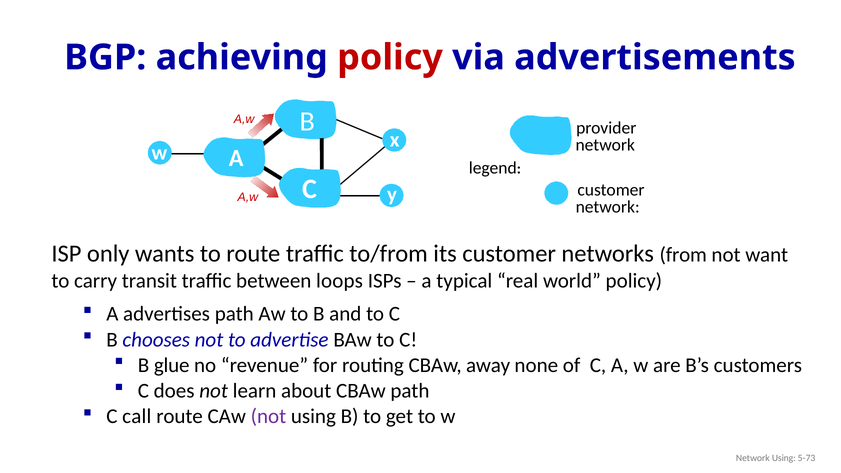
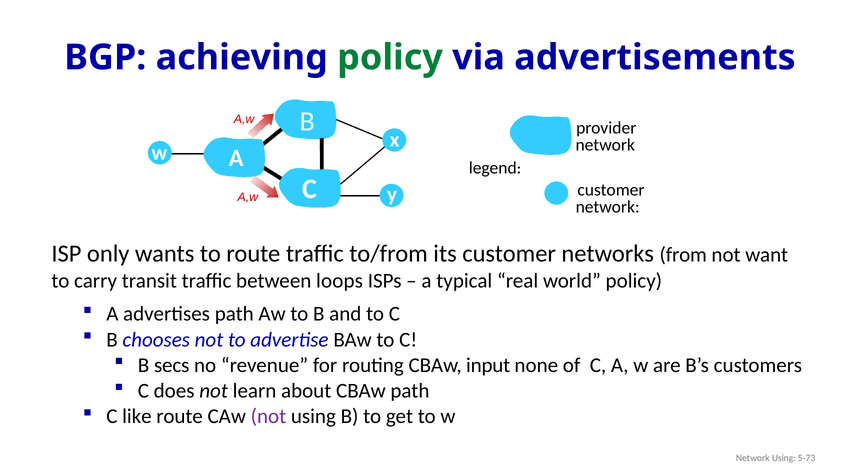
policy colour: red -> green (390, 57)
glue: glue -> secs (172, 365)
away: away -> input (488, 365)
call: call -> like (137, 417)
